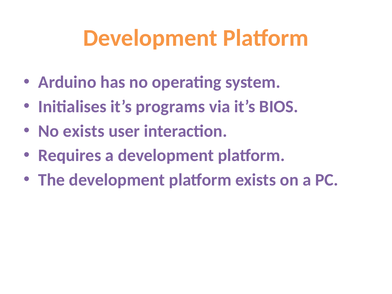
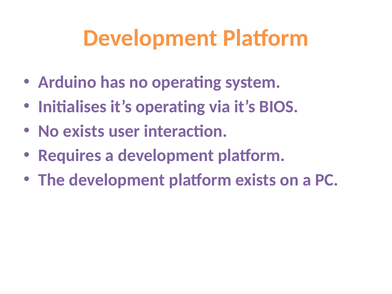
it’s programs: programs -> operating (170, 107)
